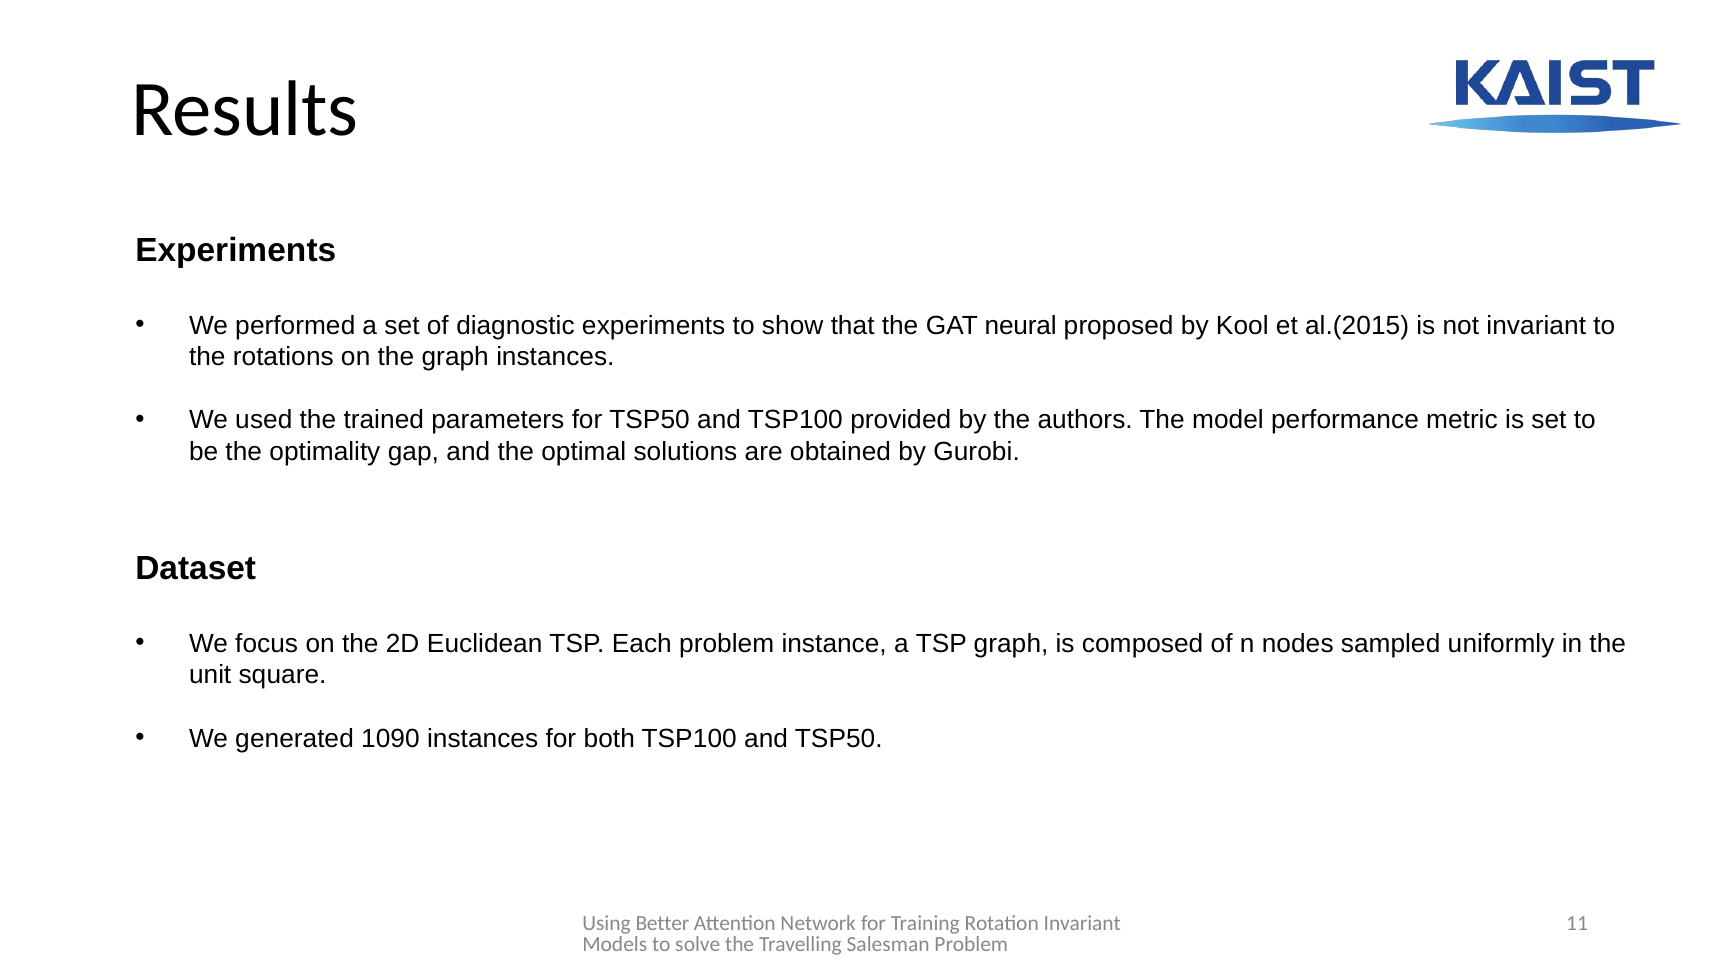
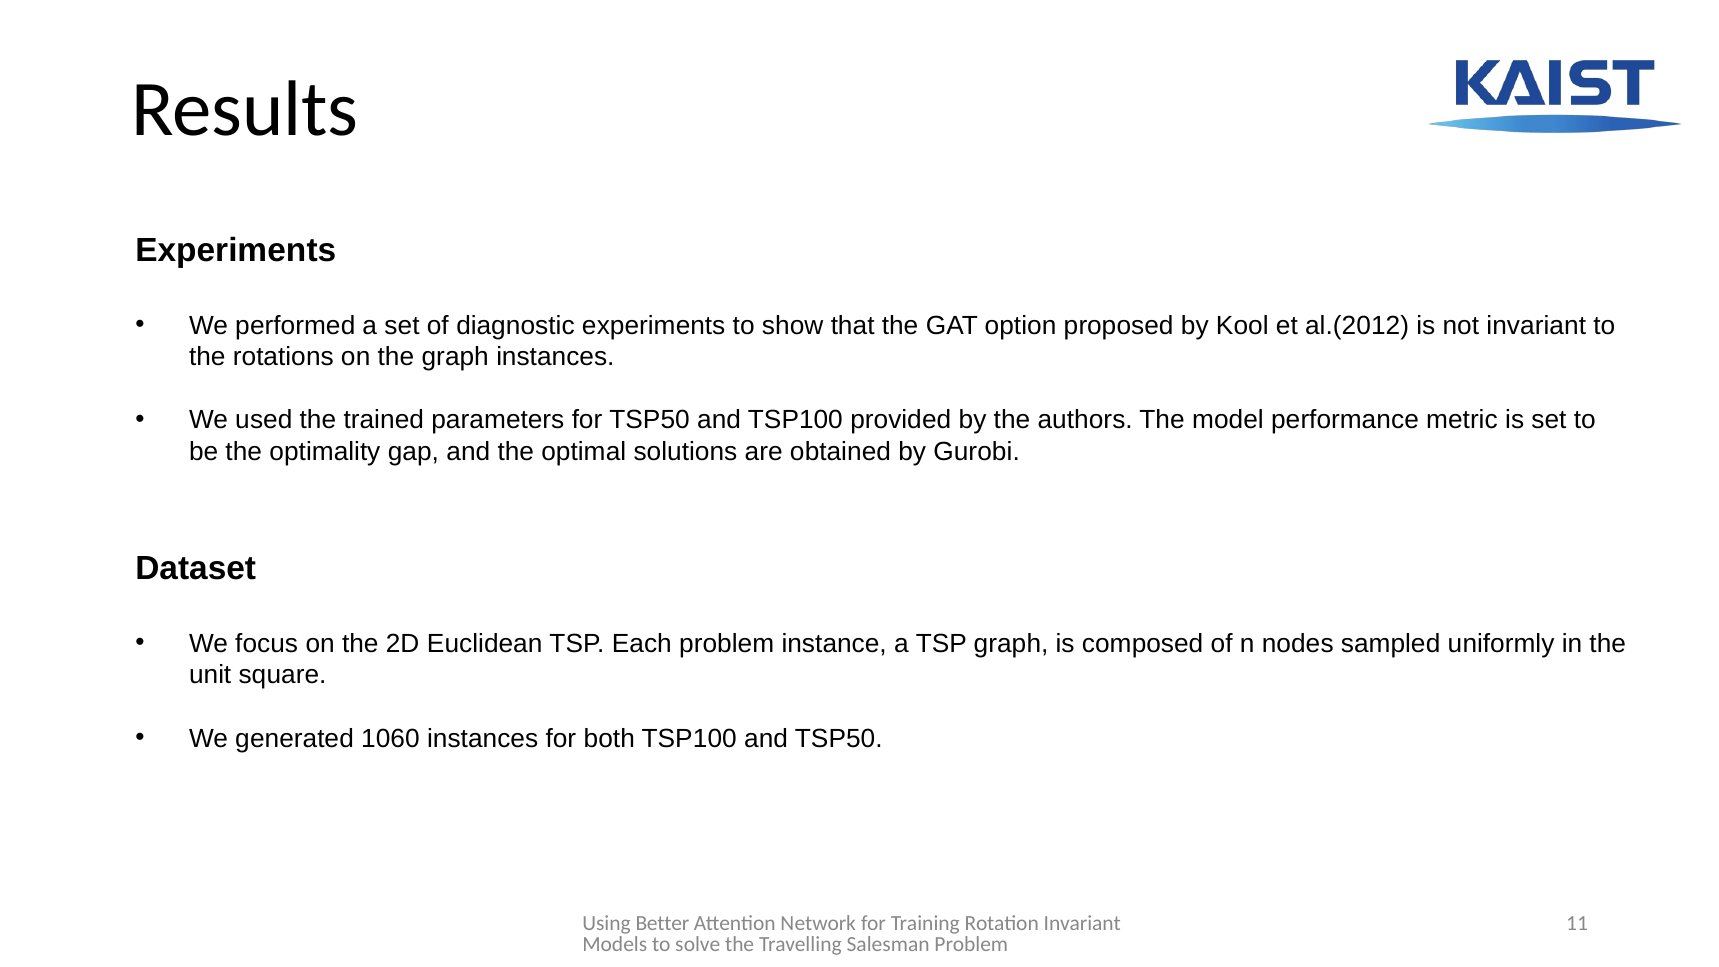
neural: neural -> option (1021, 326)
al.(2015: al.(2015 -> al.(2012 (1357, 326)
1090: 1090 -> 1060 (390, 738)
